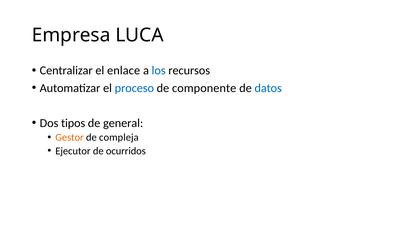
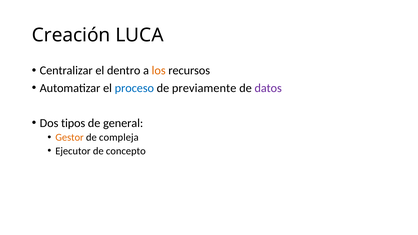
Empresa: Empresa -> Creación (71, 35)
enlace: enlace -> dentro (124, 71)
los colour: blue -> orange (159, 71)
componente: componente -> previamente (204, 88)
datos colour: blue -> purple (268, 88)
ocurridos: ocurridos -> concepto (126, 151)
